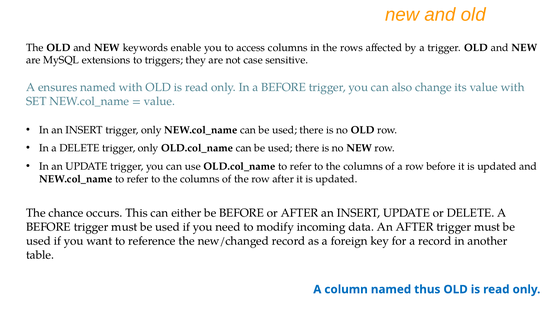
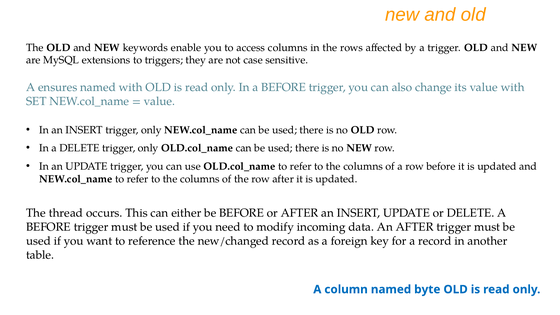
chance: chance -> thread (66, 213)
thus: thus -> byte (427, 289)
